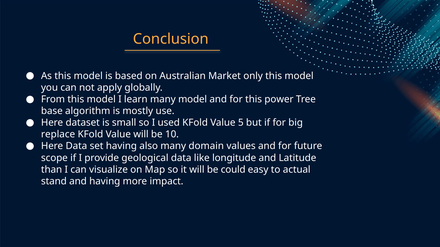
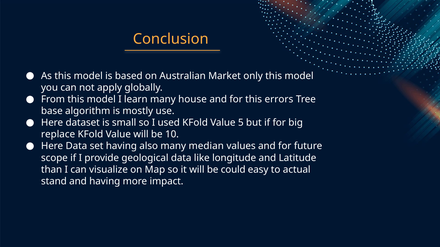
many model: model -> house (193, 99)
power: power -> errors (279, 99)
domain: domain -> median (206, 146)
